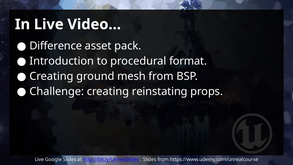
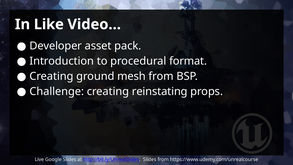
In Live: Live -> Like (49, 24)
Difference: Difference -> Developer (56, 46)
